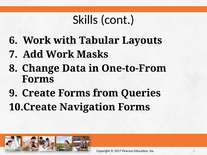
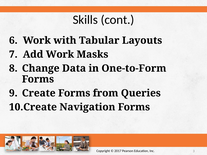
One-to-From: One-to-From -> One-to-Form (134, 68)
